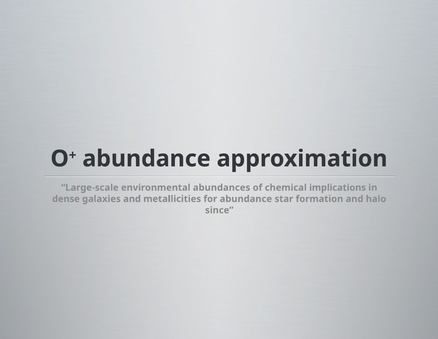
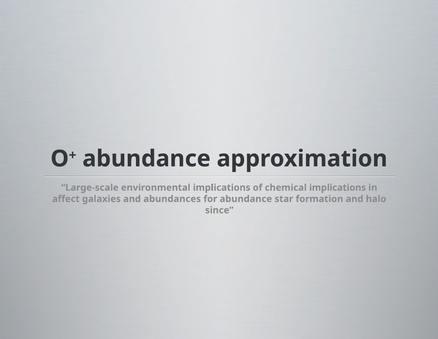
environmental abundances: abundances -> implications (222, 187)
dense: dense -> affect (66, 199)
metallicities: metallicities -> abundances (172, 199)
